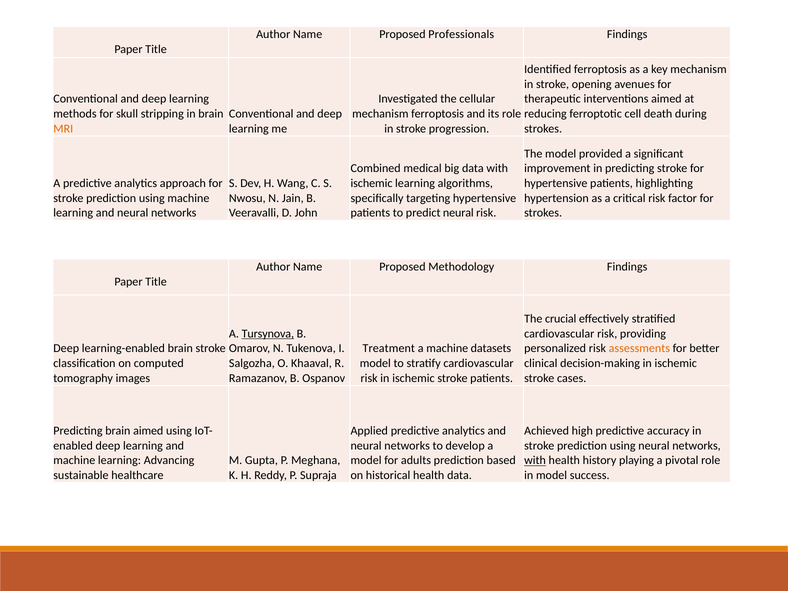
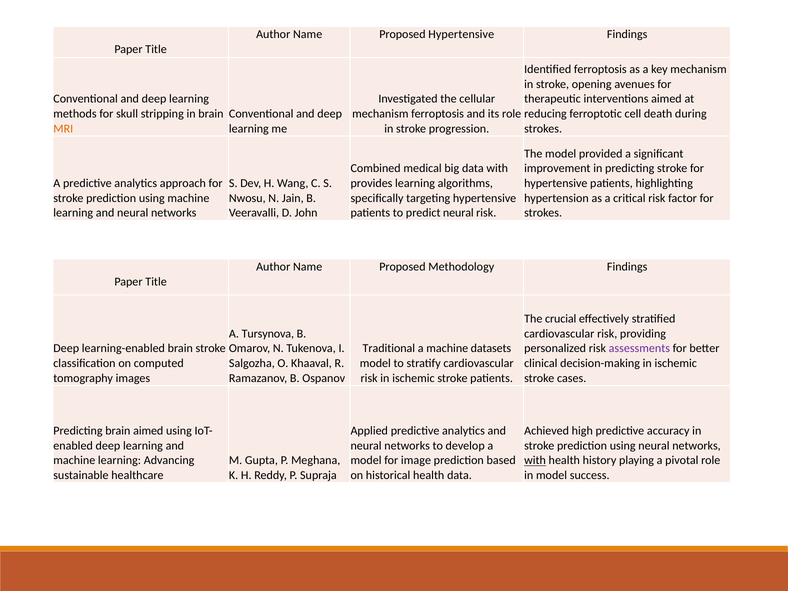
Proposed Professionals: Professionals -> Hypertensive (461, 34)
ischemic: ischemic -> provides (371, 183)
Tursynova underline: present -> none (268, 334)
Treatment: Treatment -> Traditional (389, 348)
assessments colour: orange -> purple (639, 348)
adults: adults -> image (416, 461)
